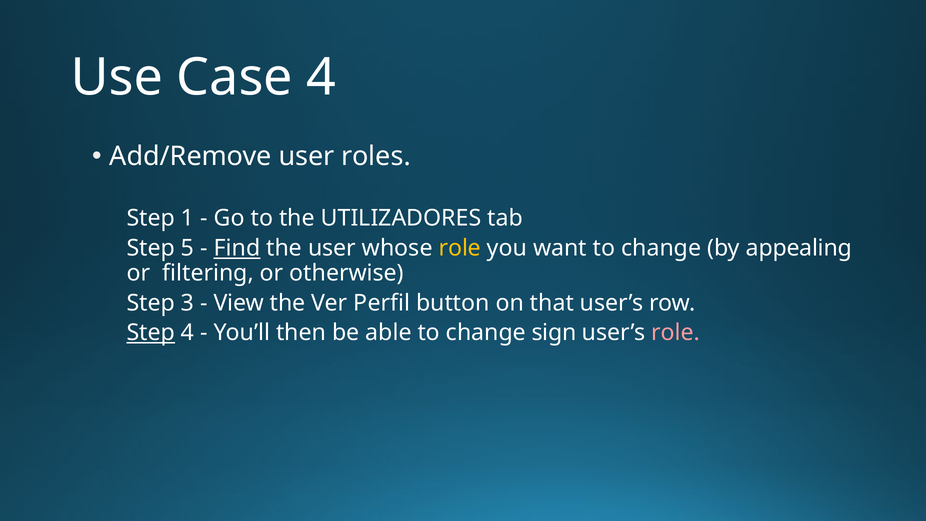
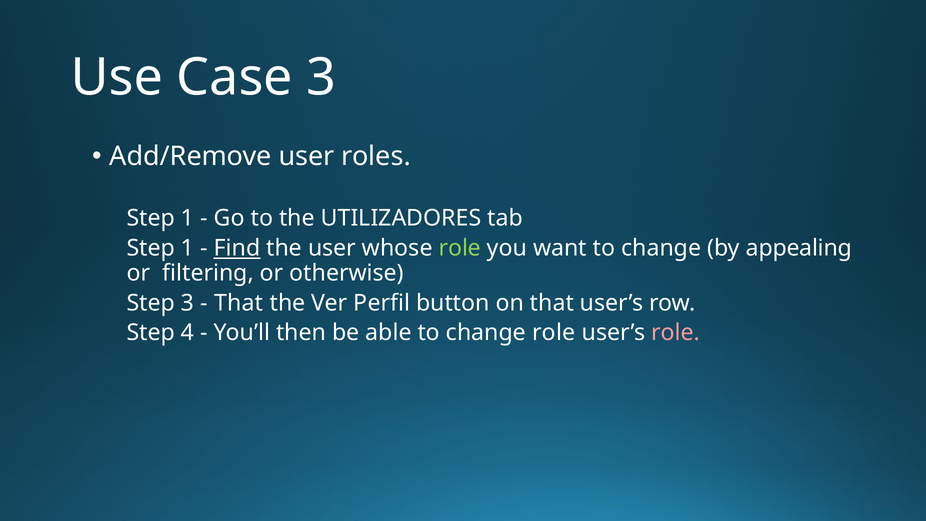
Case 4: 4 -> 3 (321, 78)
5: 5 -> 1 (188, 248)
role colour: yellow -> light green (460, 248)
View: View -> That (239, 303)
Step underline: present -> none (151, 333)
change sign: sign -> role (554, 333)
